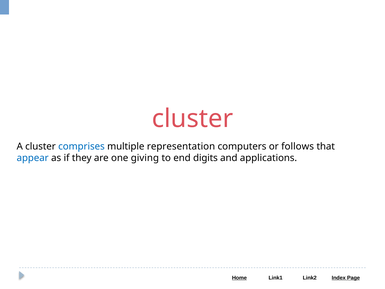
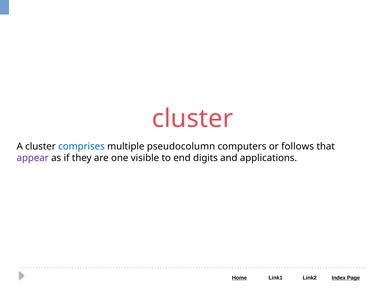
representation: representation -> pseudocolumn (181, 146)
appear colour: blue -> purple (33, 158)
giving: giving -> visible (145, 158)
